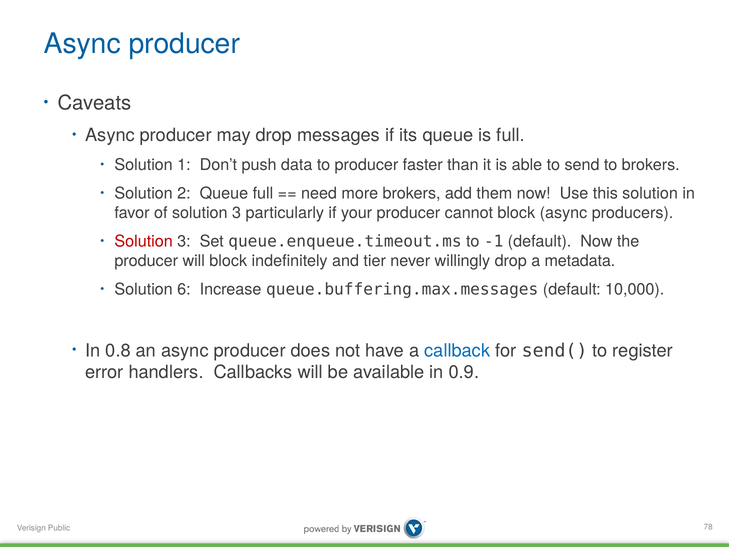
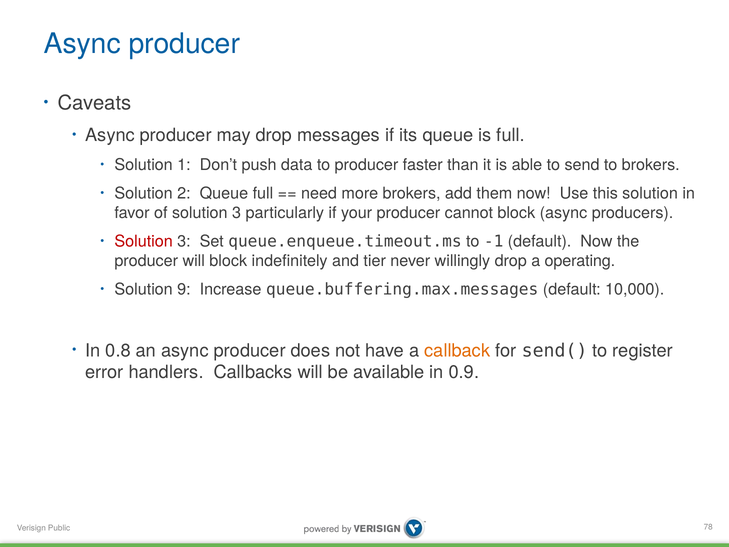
metadata: metadata -> operating (580, 261)
6: 6 -> 9 (184, 289)
callback colour: blue -> orange (457, 350)
